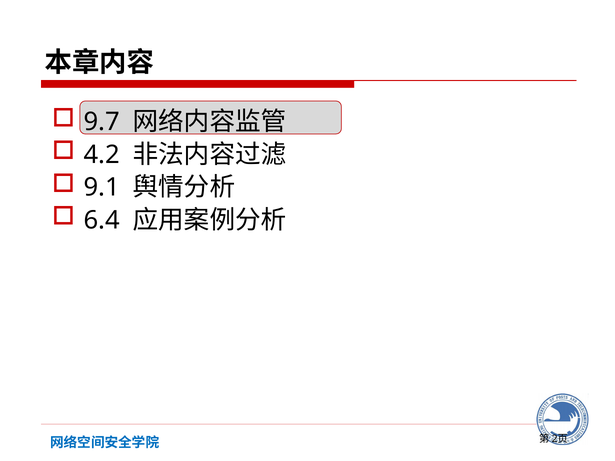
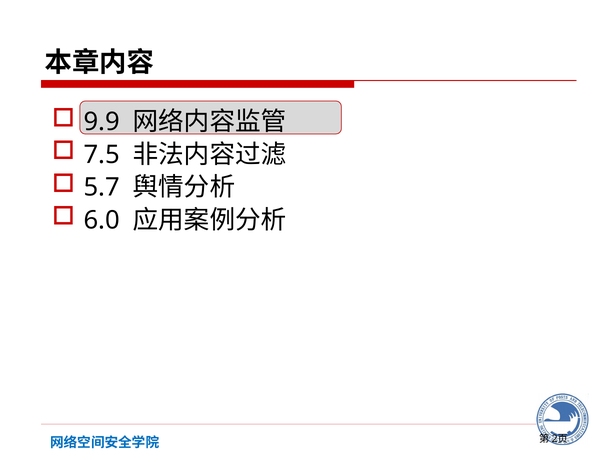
9.7: 9.7 -> 9.9 (102, 122)
4.2: 4.2 -> 7.5 (102, 155)
9.1: 9.1 -> 5.7 (102, 188)
6.4: 6.4 -> 6.0 (102, 220)
